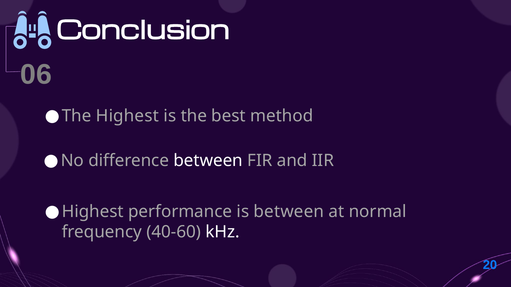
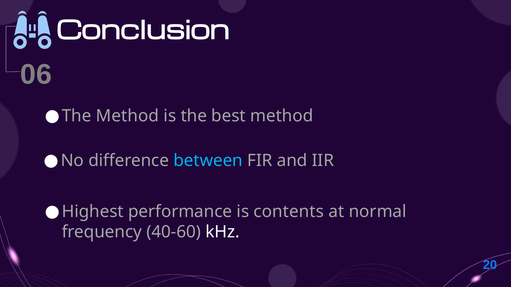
The Highest: Highest -> Method (127, 116)
between colour: white -> light blue (208, 161)
is between: between -> contents (289, 212)
